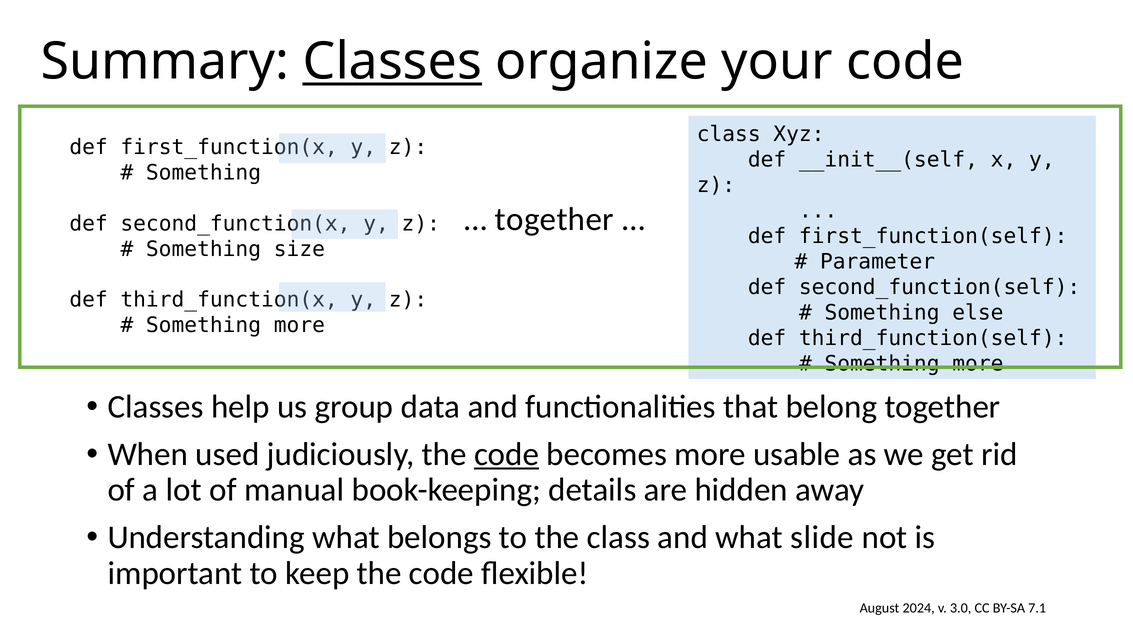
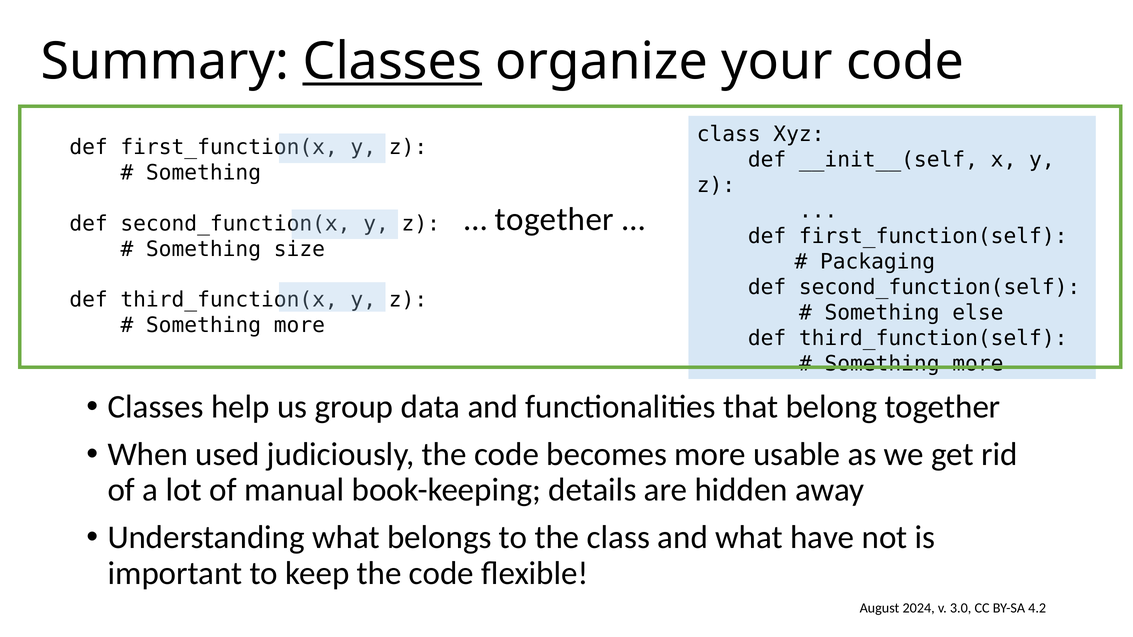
Parameter: Parameter -> Packaging (878, 262)
code underline: present -> none (507, 455)
slide: slide -> have (822, 538)
7.1: 7.1 -> 4.2 (1037, 608)
